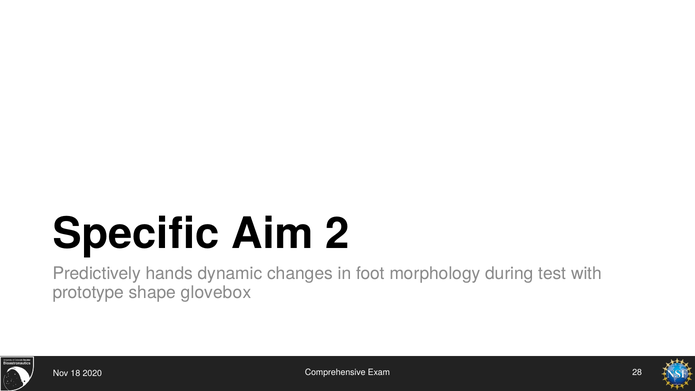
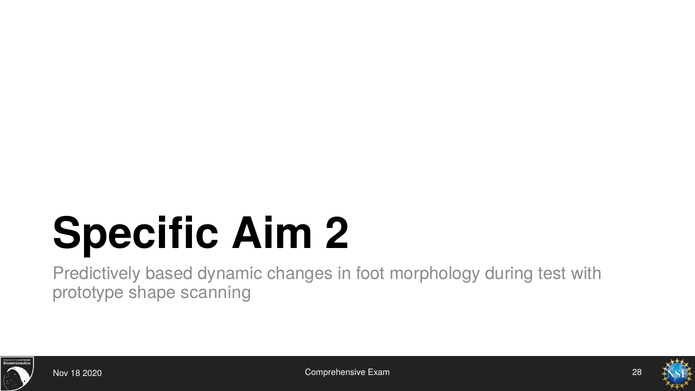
hands: hands -> based (169, 274)
glovebox: glovebox -> scanning (216, 292)
